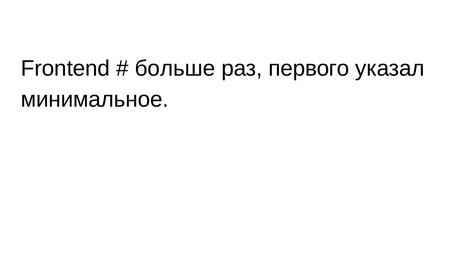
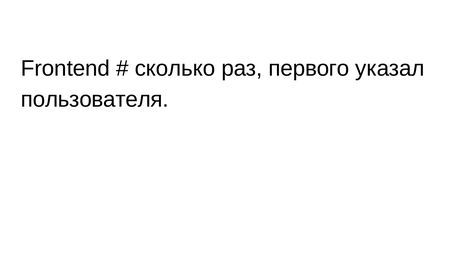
больше: больше -> сколько (175, 69)
минимальное: минимальное -> пользователя (95, 100)
